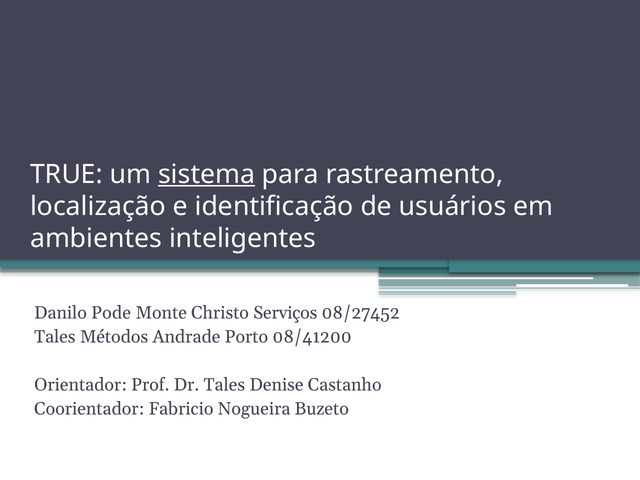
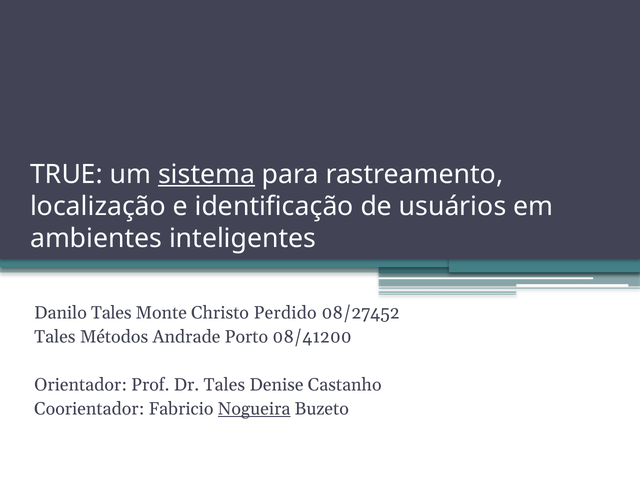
Danilo Pode: Pode -> Tales (111, 313)
Serviços: Serviços -> Perdido (285, 313)
Nogueira underline: none -> present (254, 409)
